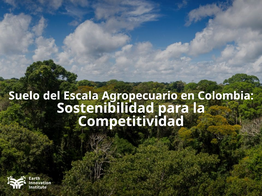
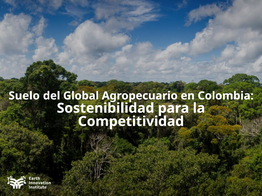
Escala: Escala -> Global (81, 96)
